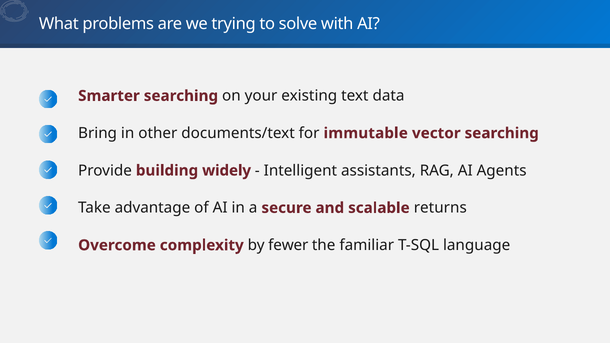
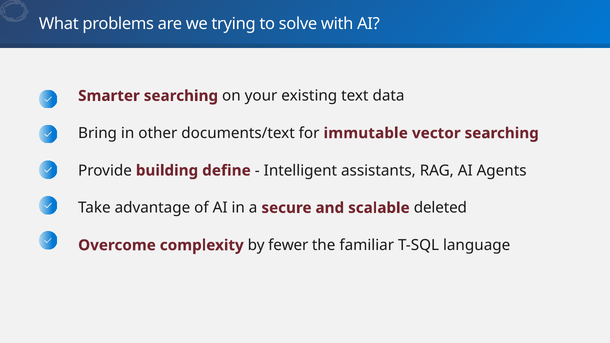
widely: widely -> define (226, 171)
returns: returns -> deleted (440, 208)
